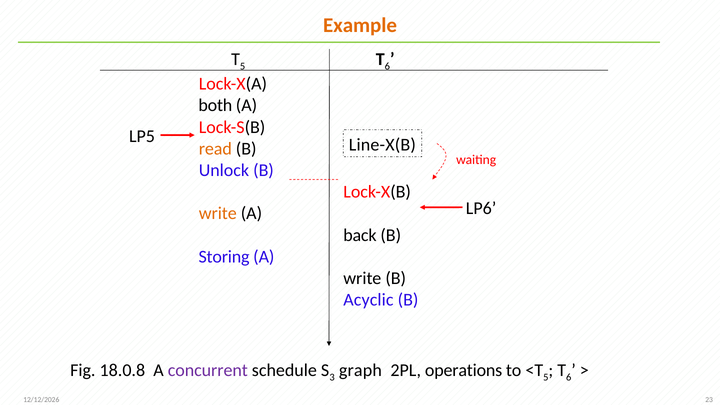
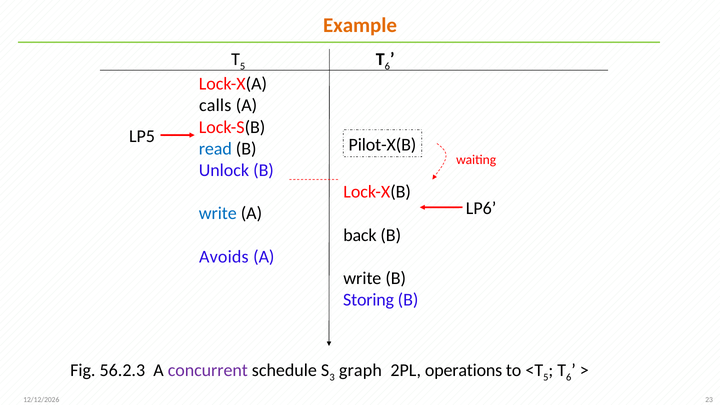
both: both -> calls (215, 106)
Line-X(B: Line-X(B -> Pilot-X(B (382, 145)
read colour: orange -> blue (215, 149)
write colour: orange -> blue (218, 214)
Storing: Storing -> Avoids (224, 257)
Acyclic: Acyclic -> Storing (369, 300)
18.0.8: 18.0.8 -> 56.2.3 (122, 370)
